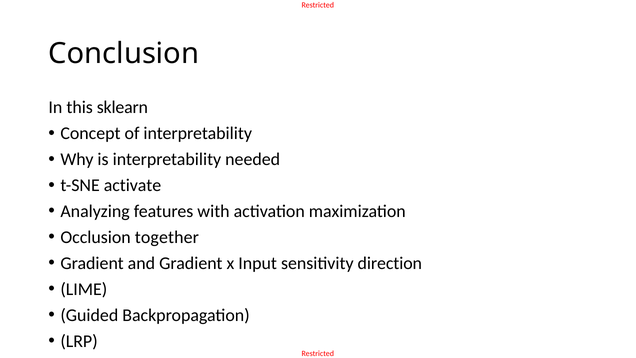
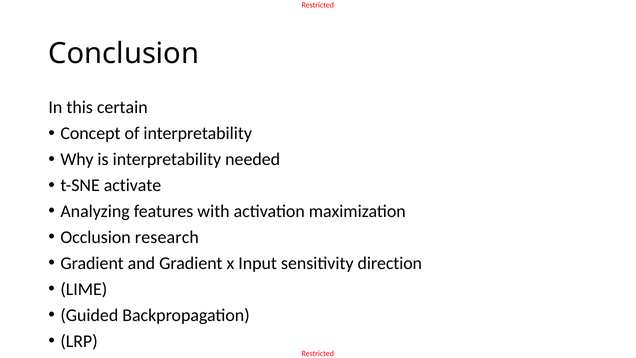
sklearn: sklearn -> certain (122, 107)
together: together -> research (167, 237)
